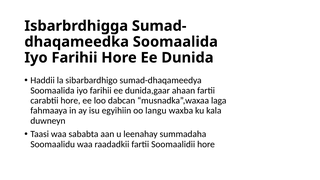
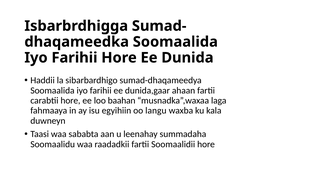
dabcan: dabcan -> baahan (122, 101)
